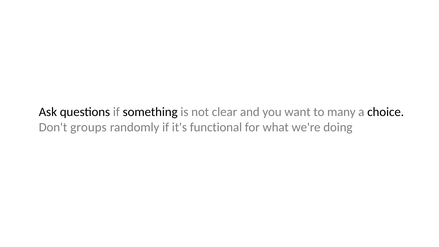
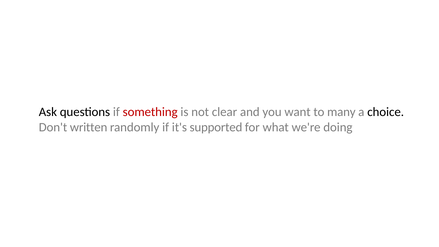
something colour: black -> red (150, 112)
groups: groups -> written (89, 127)
functional: functional -> supported (216, 127)
